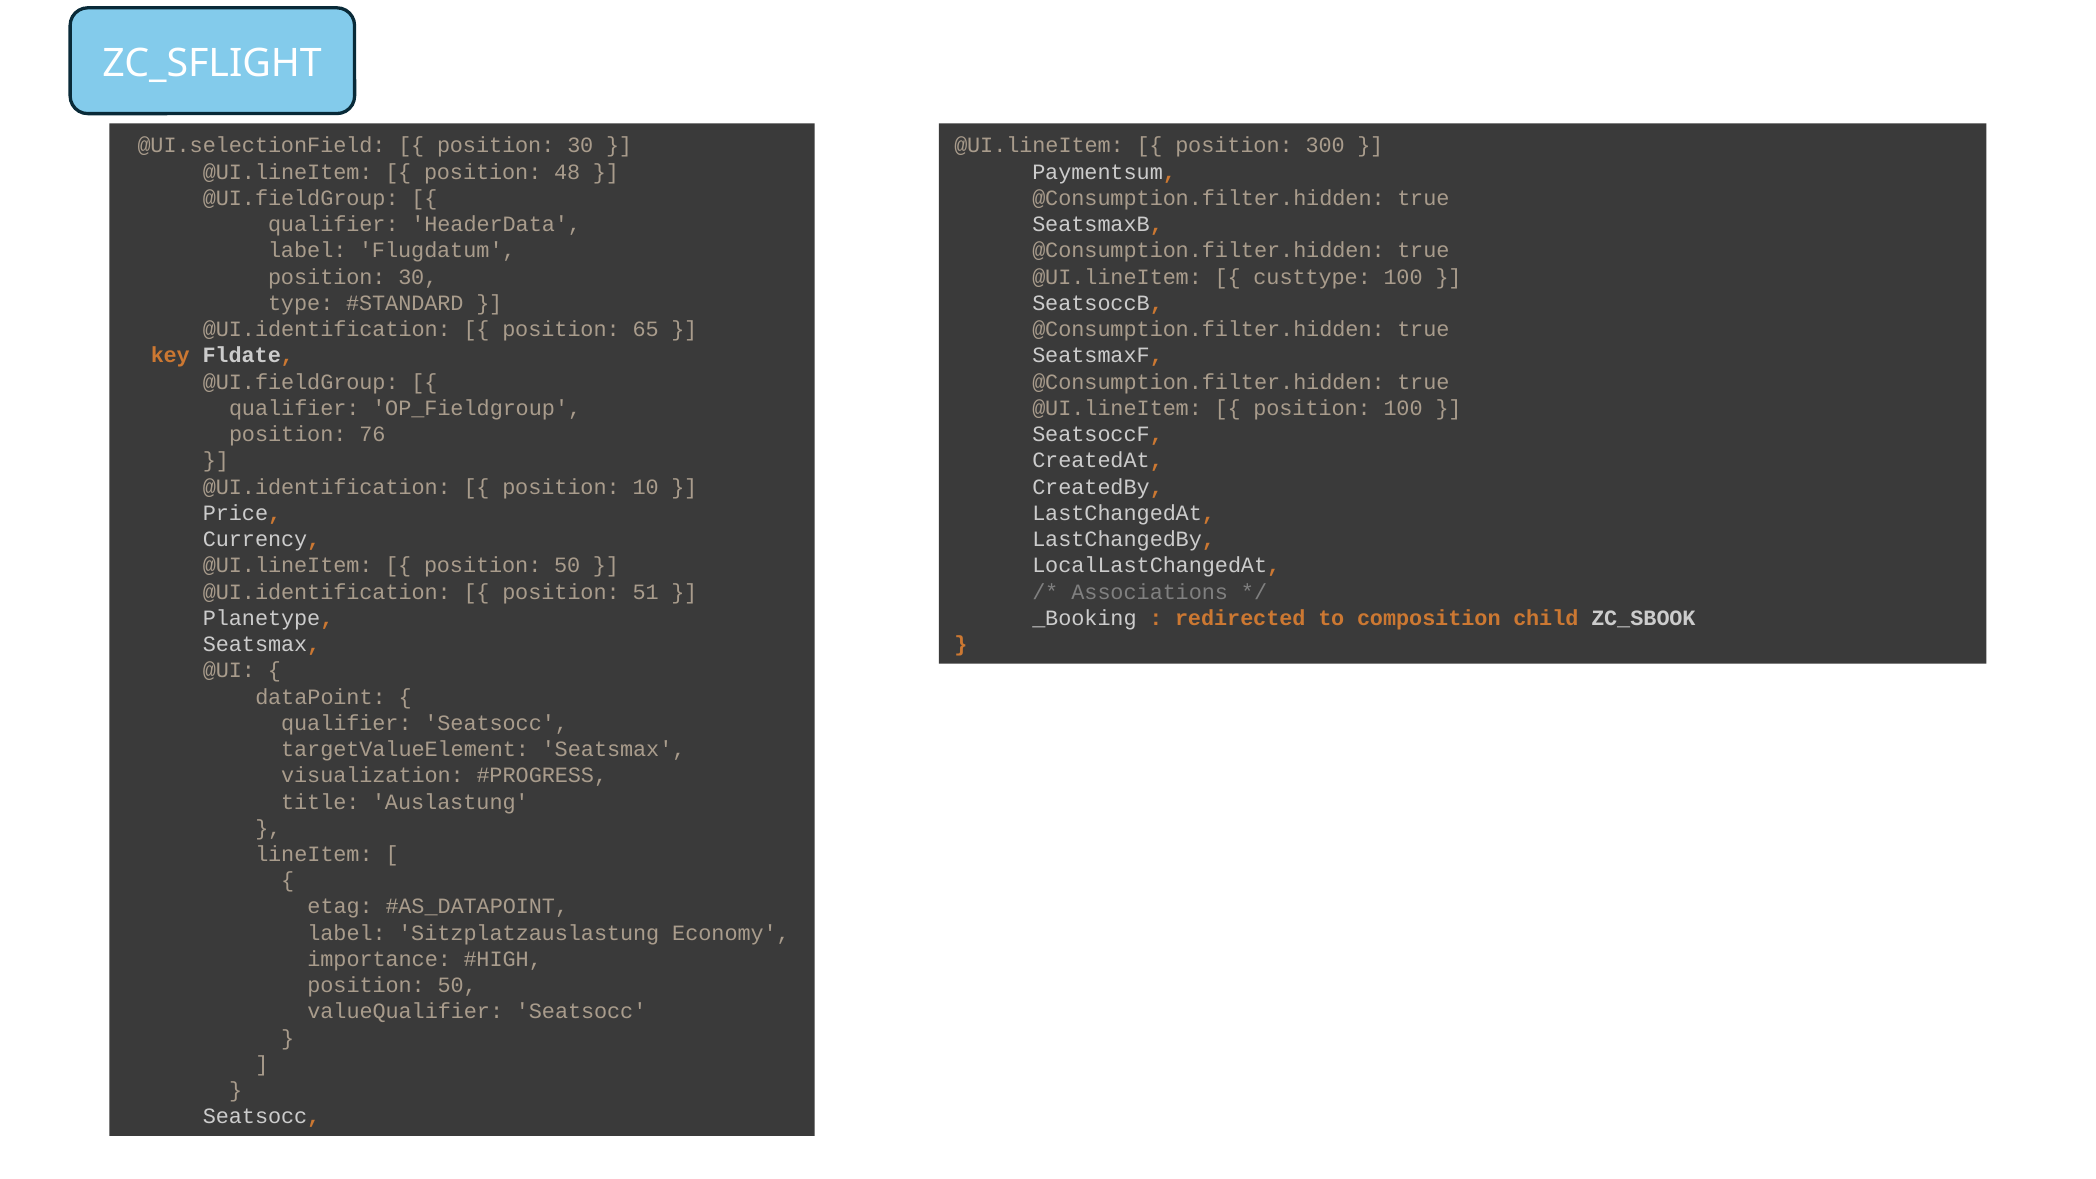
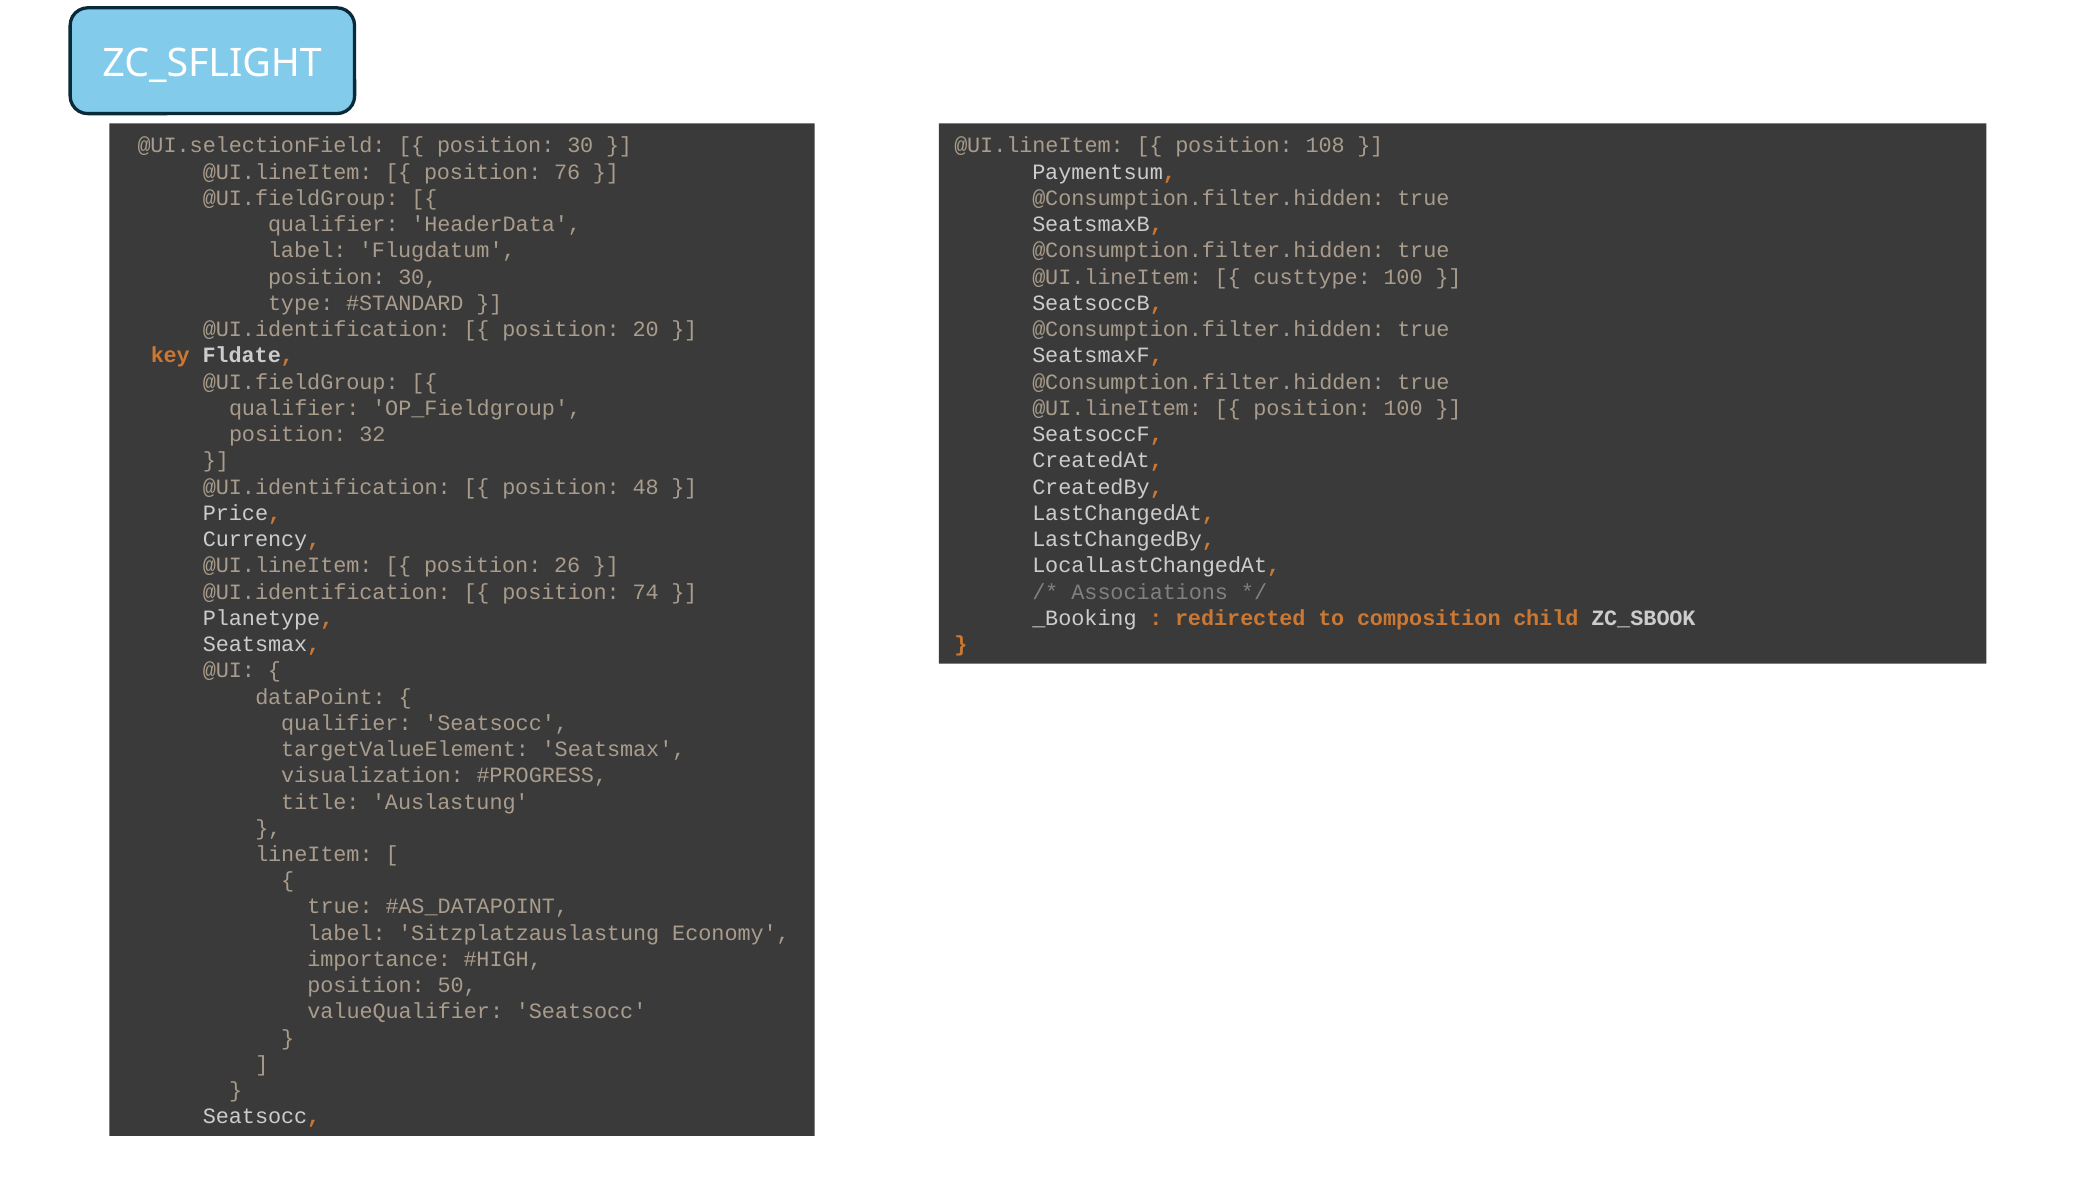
300: 300 -> 108 (1325, 146)
48: 48 -> 76 (567, 172)
65: 65 -> 20 (646, 329)
76: 76 -> 32 (372, 434)
10: 10 -> 48 (646, 487)
50: 50 -> 26 (567, 566)
51: 51 -> 74 (646, 592)
etag: etag -> true (340, 907)
